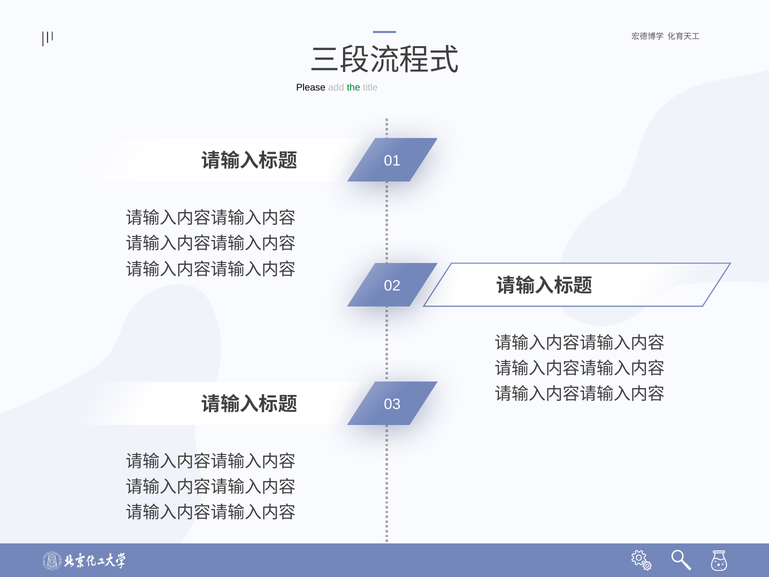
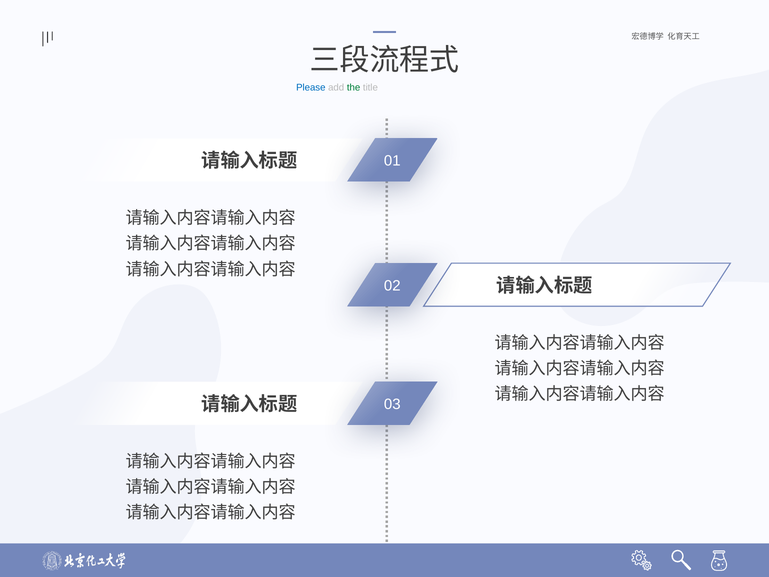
Please colour: black -> blue (311, 88)
